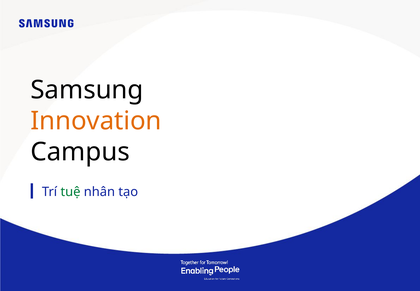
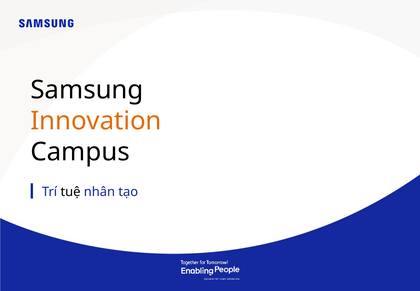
tuệ colour: green -> black (70, 192)
